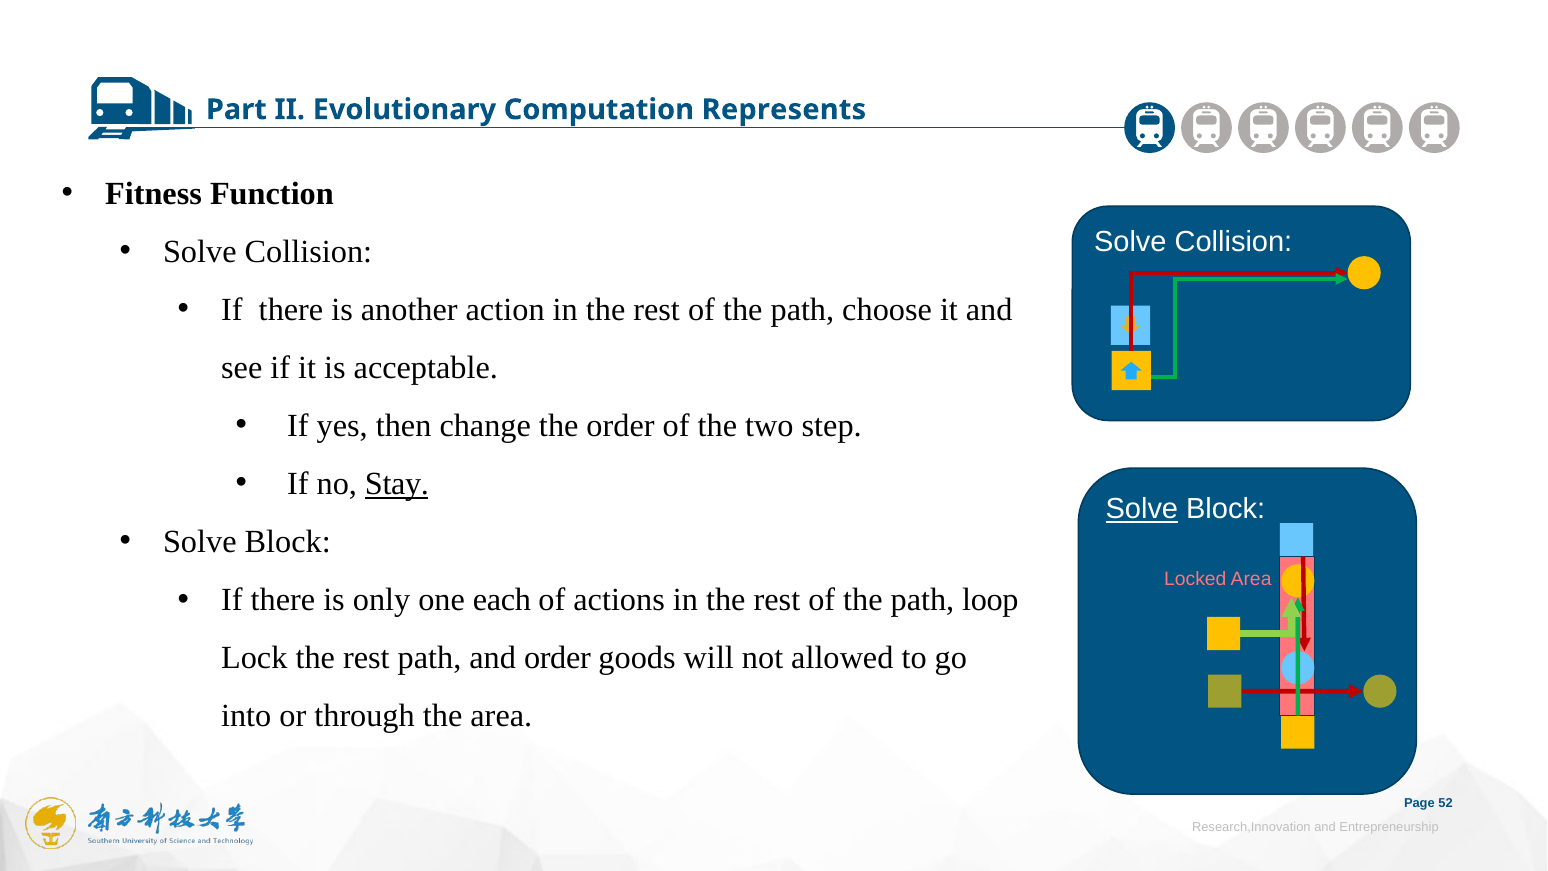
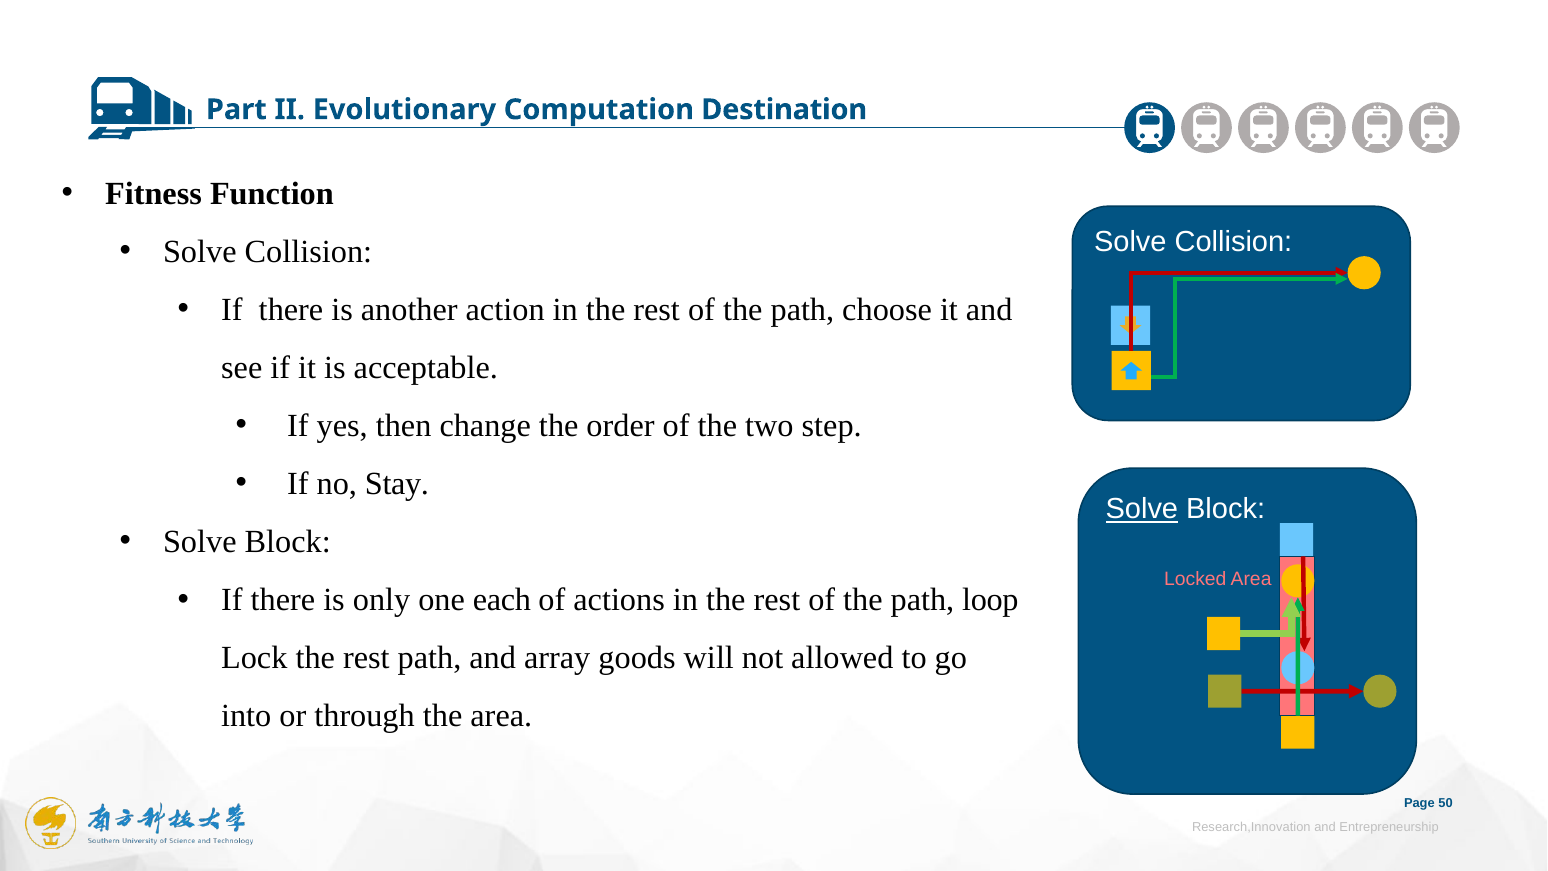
Represents: Represents -> Destination (784, 110)
Stay underline: present -> none (397, 484)
and order: order -> array (557, 658)
52: 52 -> 50 (1446, 803)
